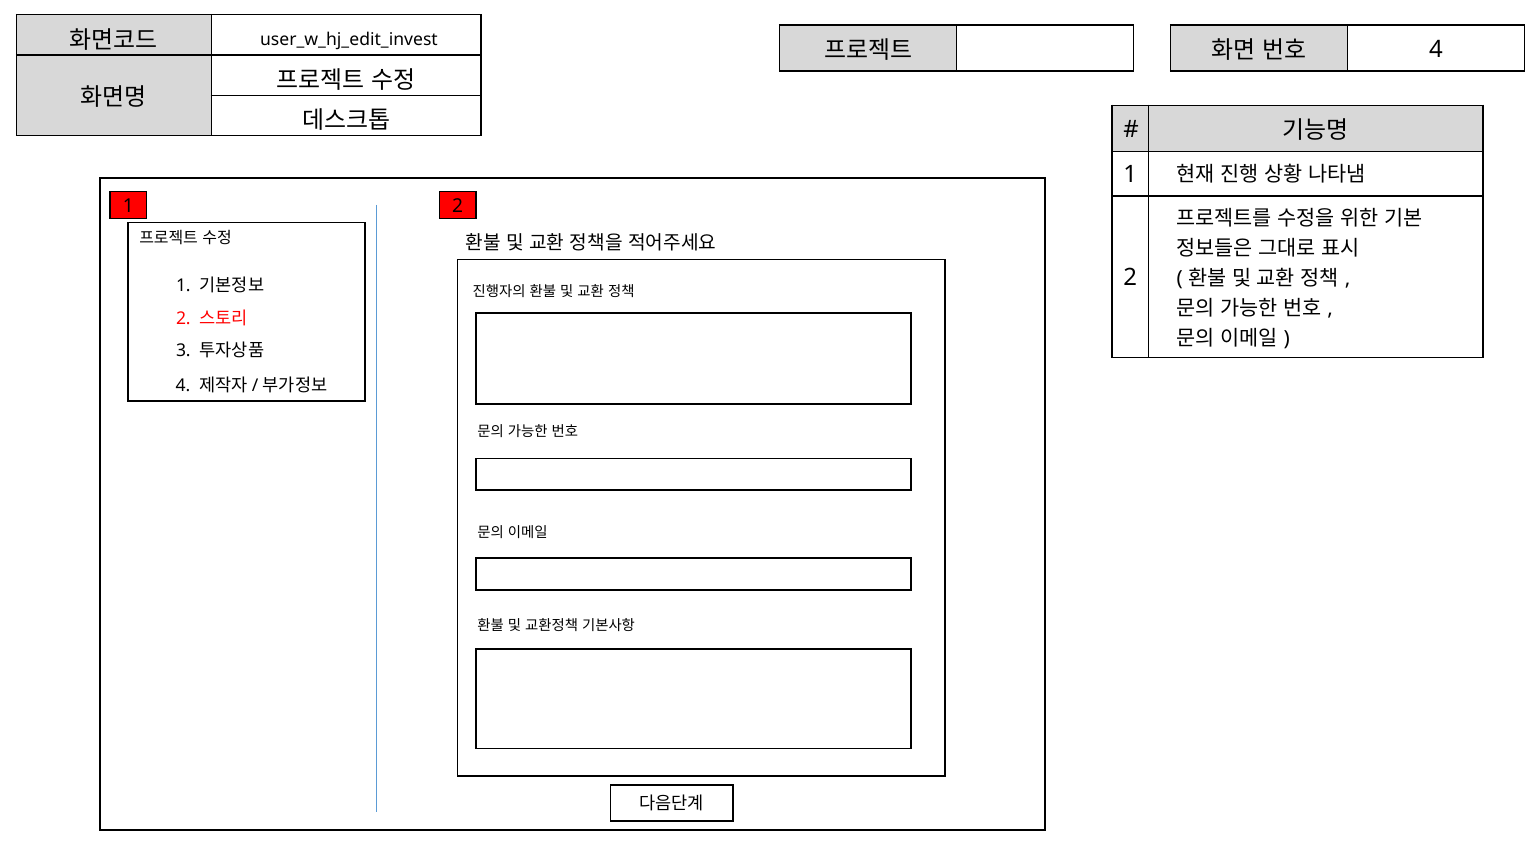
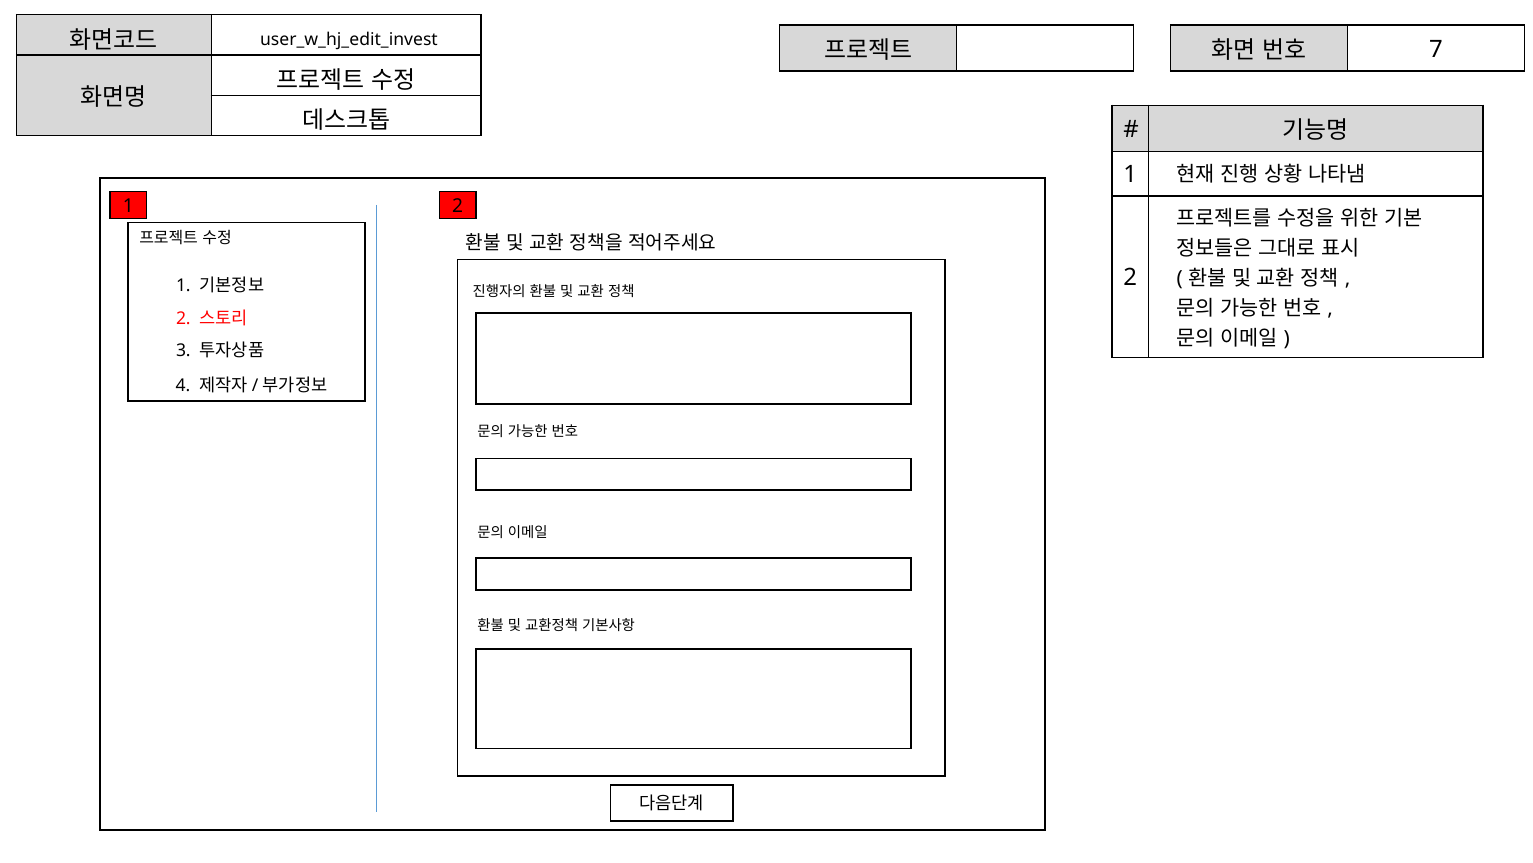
4: 4 -> 7 (1436, 49)
